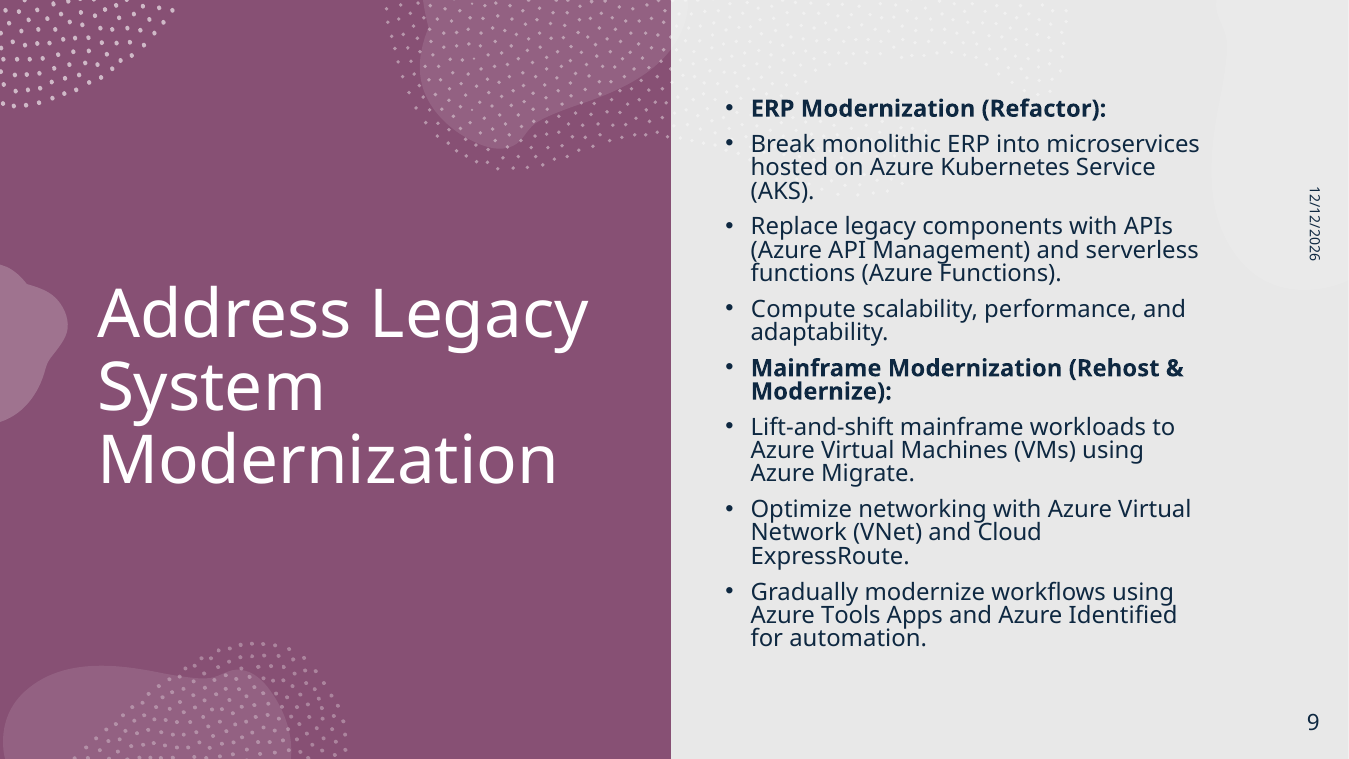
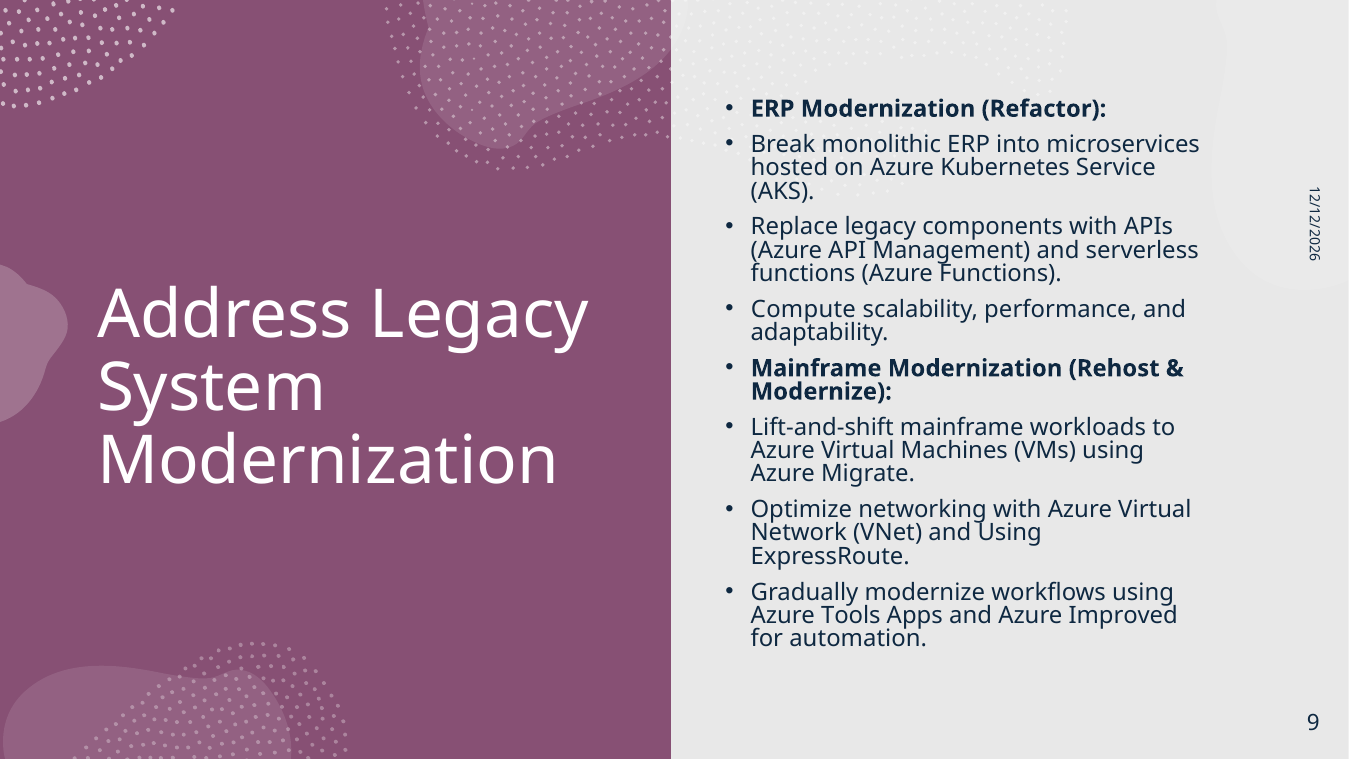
and Cloud: Cloud -> Using (1010, 533)
Identified: Identified -> Improved (1123, 615)
